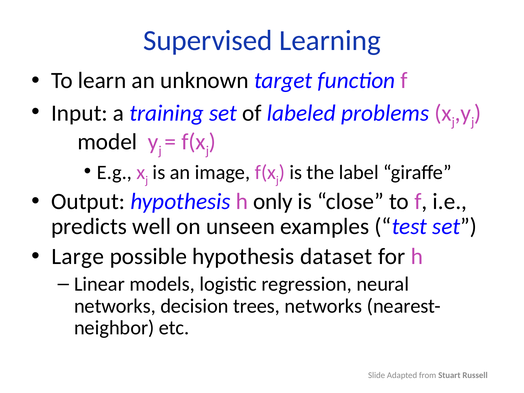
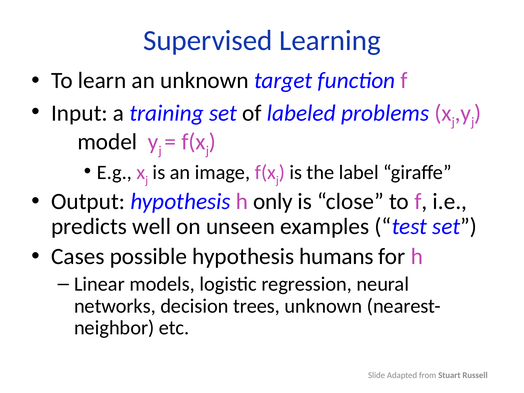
Large: Large -> Cases (78, 256)
dataset: dataset -> humans (336, 256)
trees networks: networks -> unknown (323, 306)
